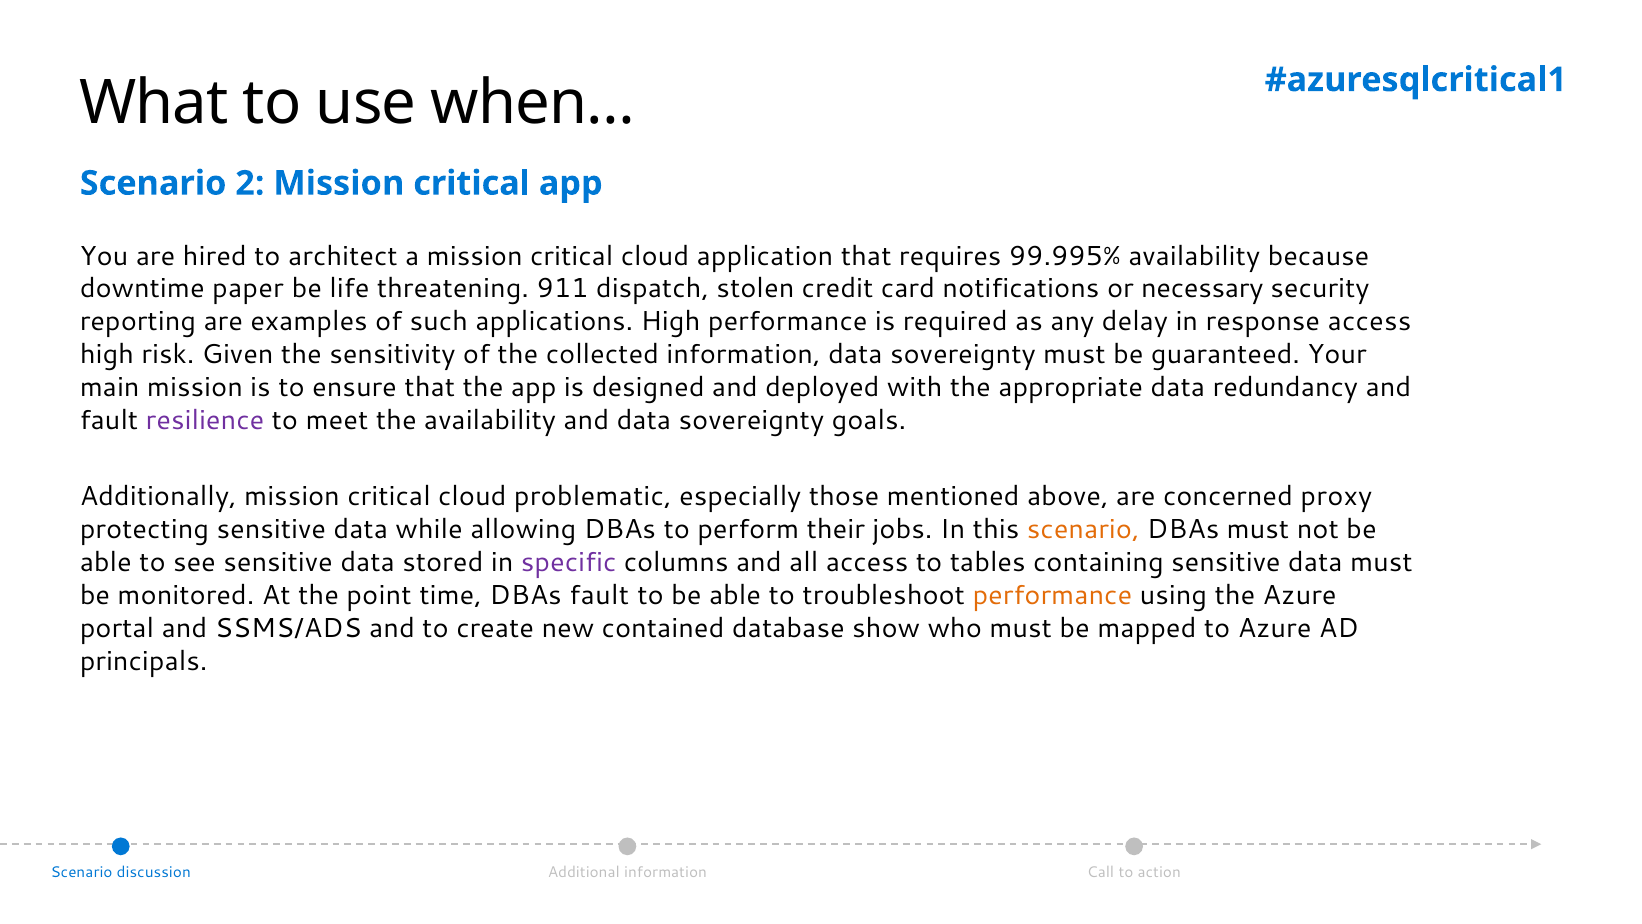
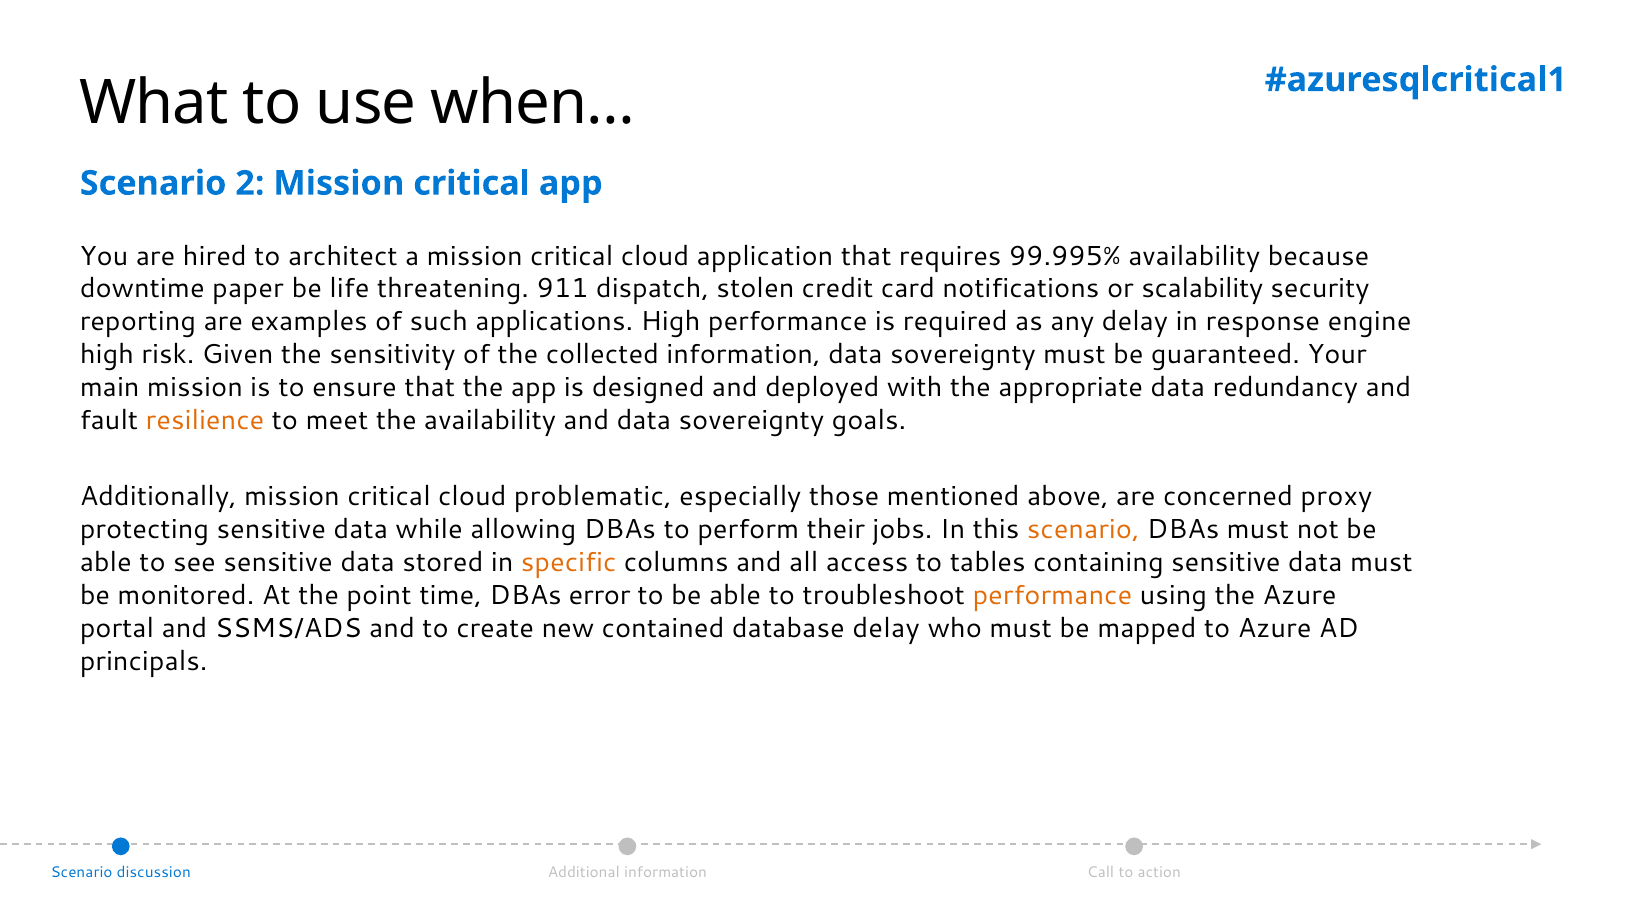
necessary: necessary -> scalability (1202, 289)
response access: access -> engine (1370, 322)
resilience colour: purple -> orange (205, 420)
specific colour: purple -> orange (569, 562)
DBAs fault: fault -> error (600, 595)
database show: show -> delay (886, 628)
